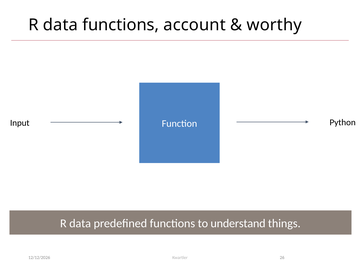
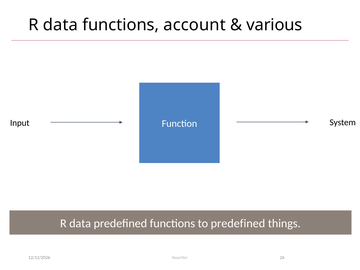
worthy: worthy -> various (274, 25)
Python: Python -> System (343, 122)
to understand: understand -> predefined (238, 223)
